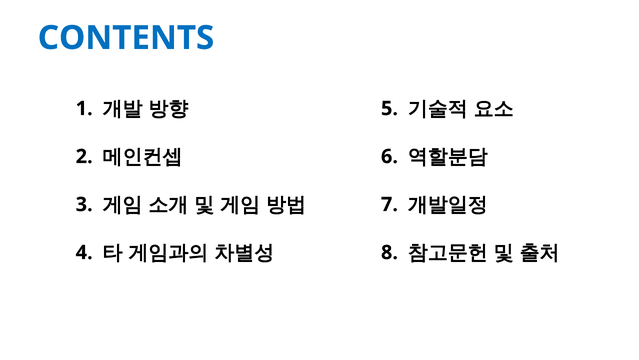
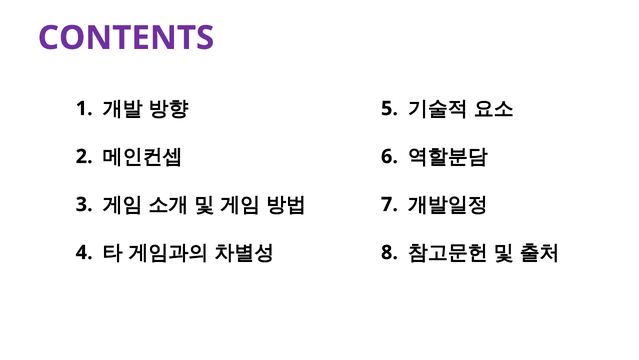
CONTENTS colour: blue -> purple (126, 38)
